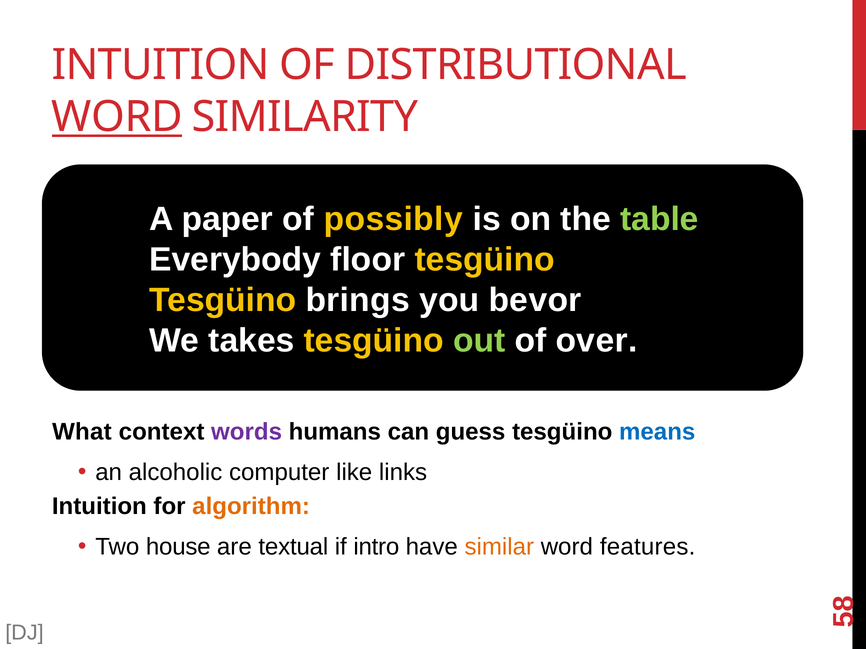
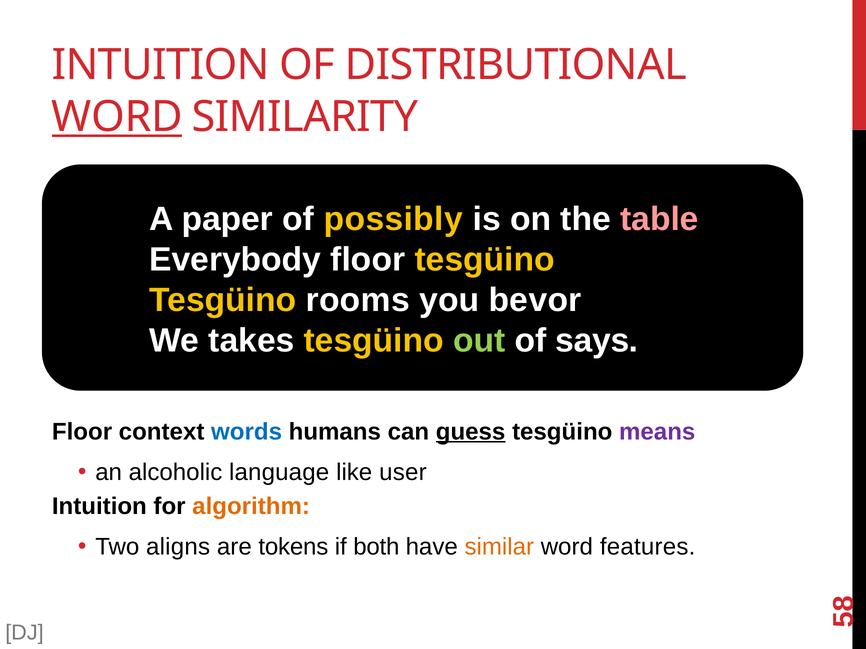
table colour: light green -> pink (659, 219)
brings: brings -> rooms (358, 300)
over: over -> says (597, 341)
What: What -> Floor (82, 432)
words colour: purple -> blue (247, 432)
guess underline: none -> present (471, 432)
means colour: blue -> purple (657, 432)
computer: computer -> language (279, 473)
links: links -> user (403, 473)
house: house -> aligns (178, 547)
textual: textual -> tokens (293, 547)
intro: intro -> both (376, 547)
